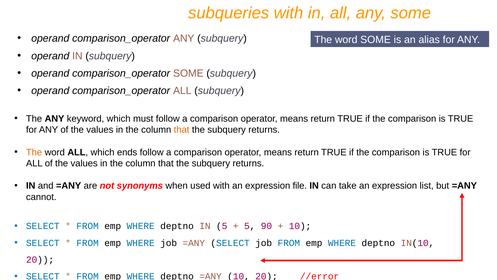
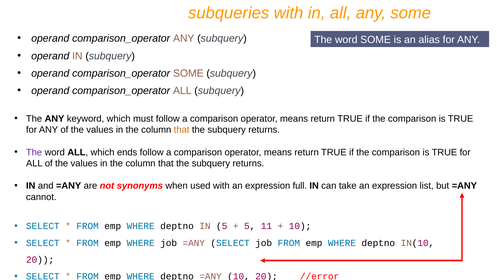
The colour: orange -> purple (34, 152)
file: file -> full (300, 186)
90: 90 -> 11 (266, 226)
